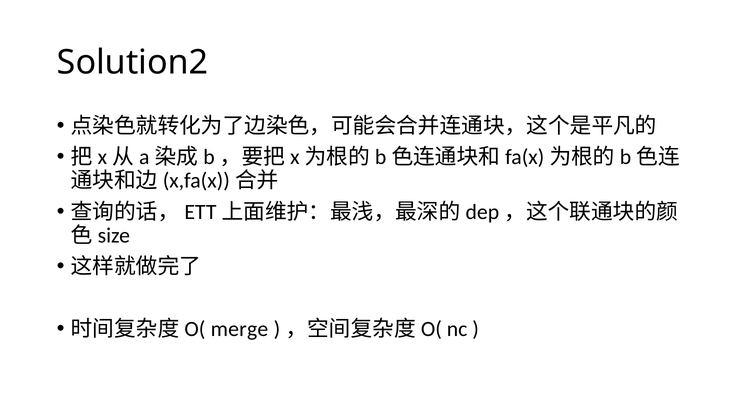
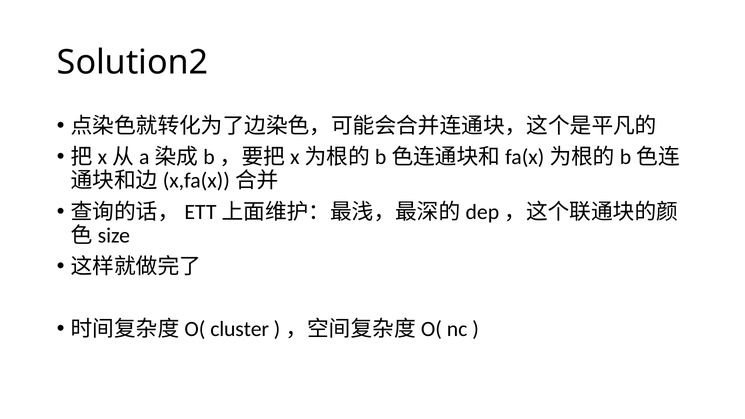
merge: merge -> cluster (240, 329)
